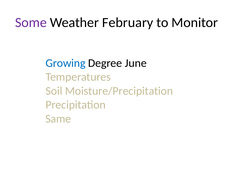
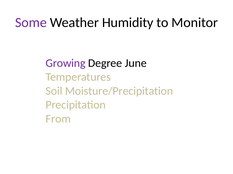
February: February -> Humidity (128, 23)
Growing colour: blue -> purple (66, 63)
Same: Same -> From (58, 119)
